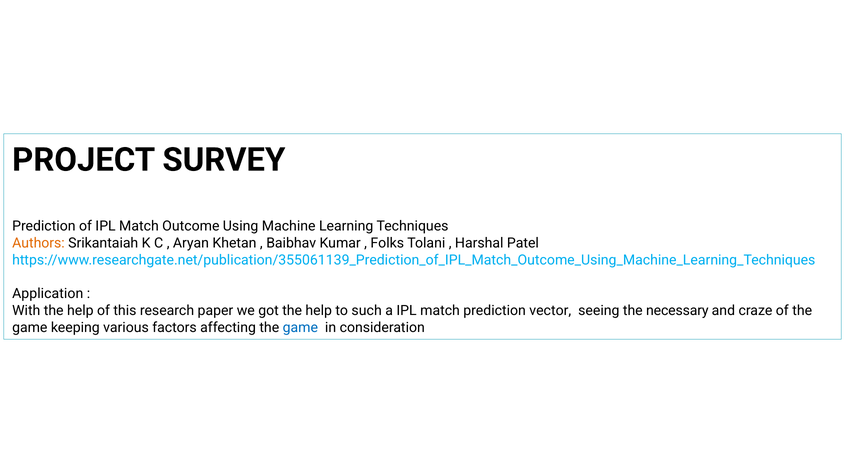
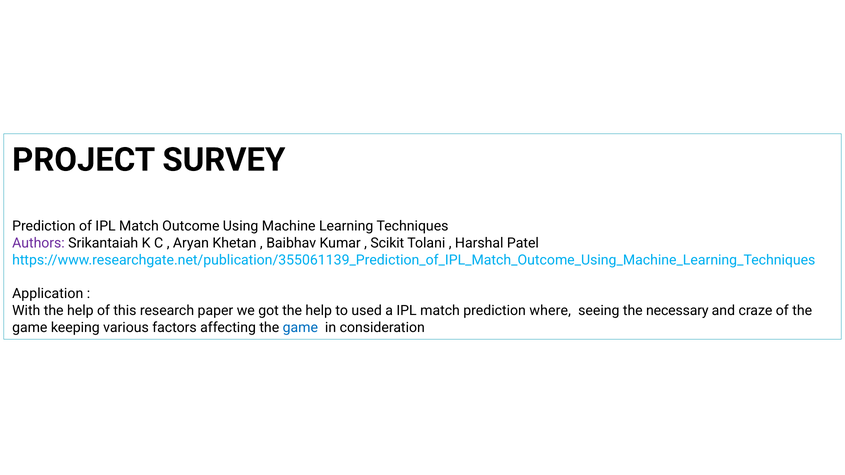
Authors colour: orange -> purple (38, 243)
Folks: Folks -> Scikit (387, 243)
such: such -> used (367, 311)
vector: vector -> where (550, 311)
